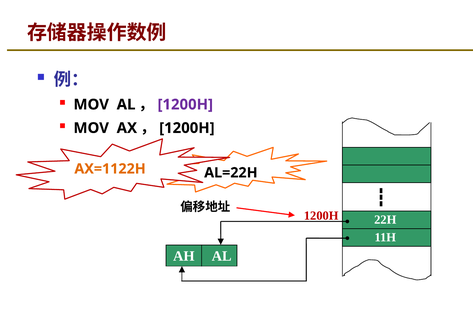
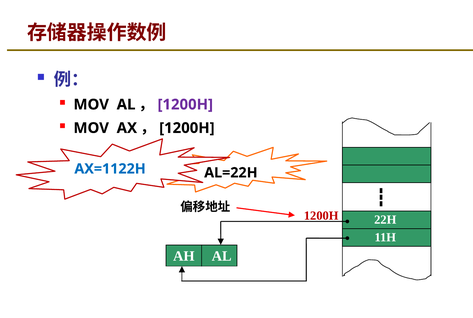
AX=1122H colour: orange -> blue (110, 169)
